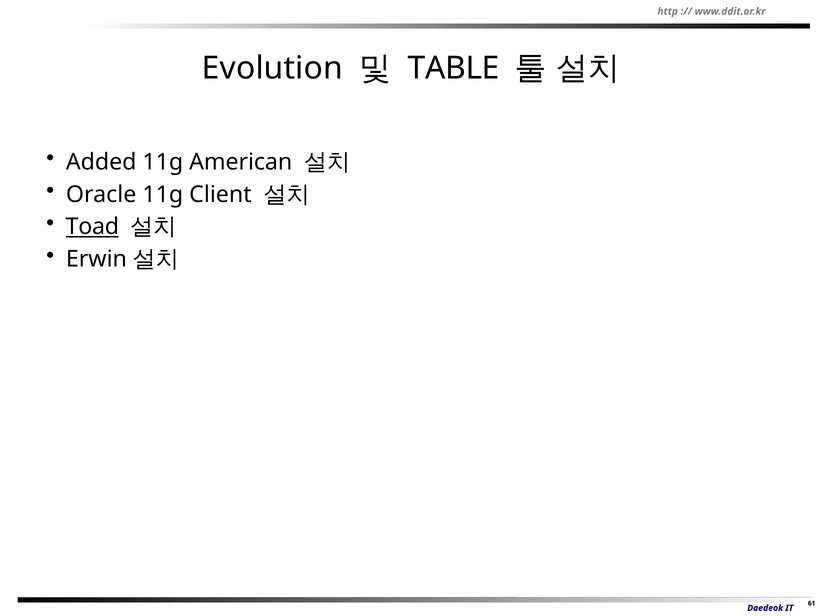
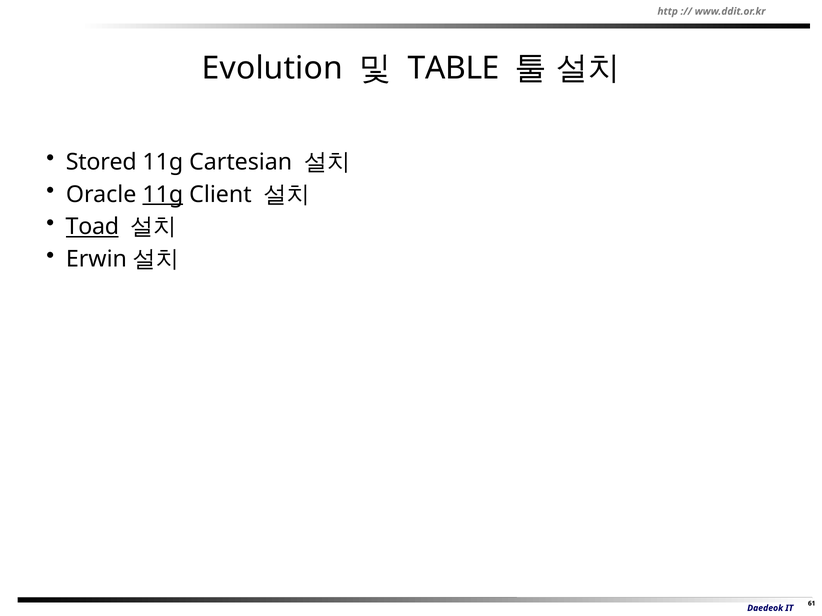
Added: Added -> Stored (101, 162)
American: American -> Cartesian (241, 162)
11g underline: none -> present (163, 195)
